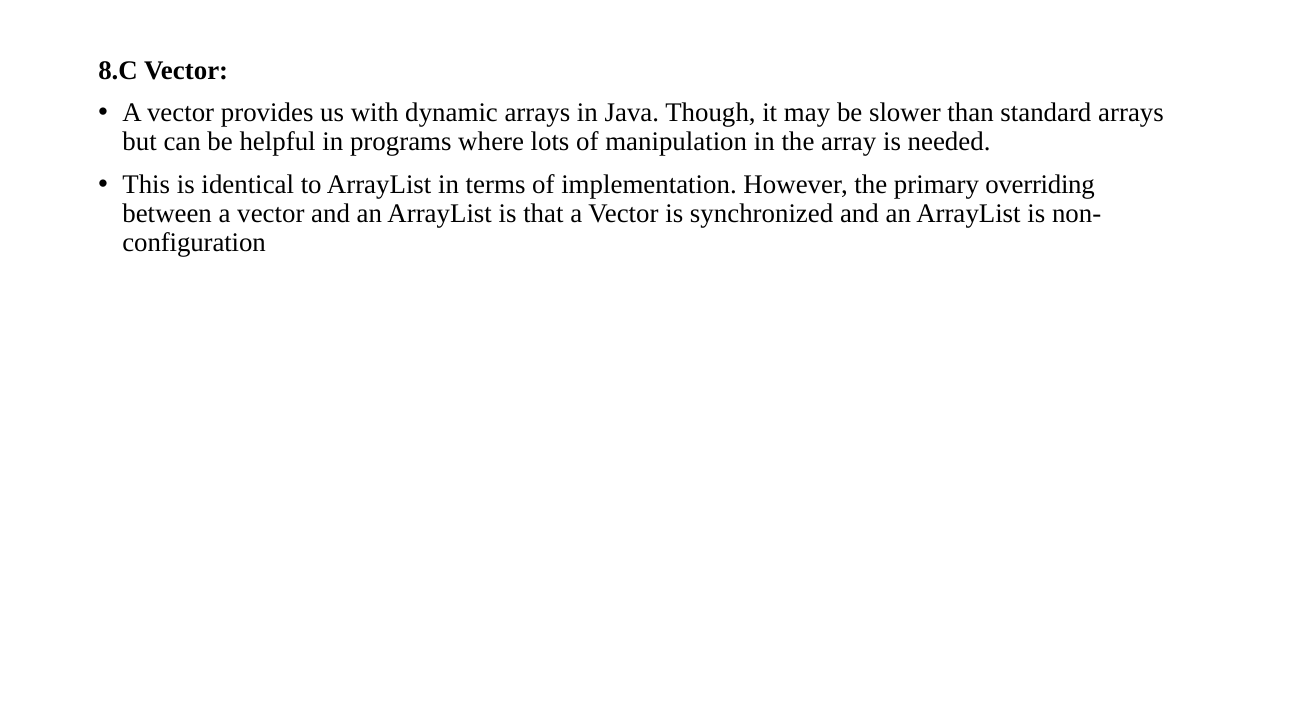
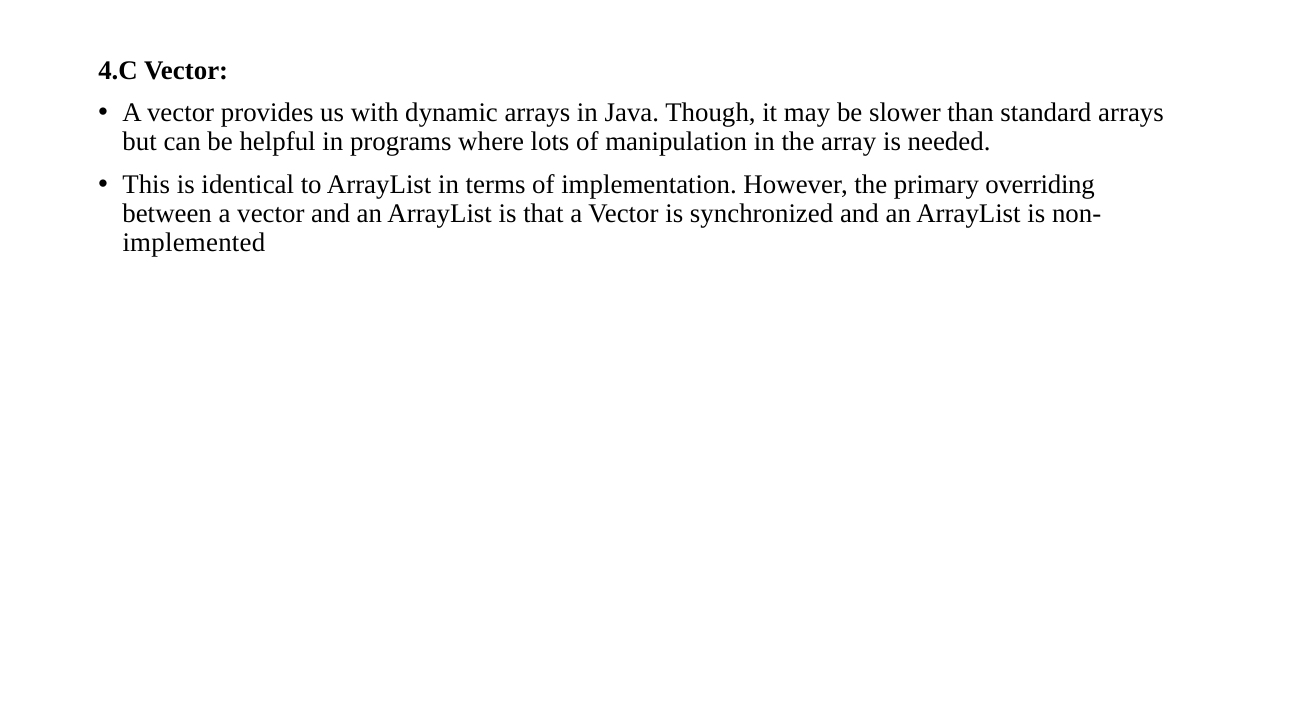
8.C: 8.C -> 4.C (118, 70)
configuration: configuration -> implemented (194, 242)
